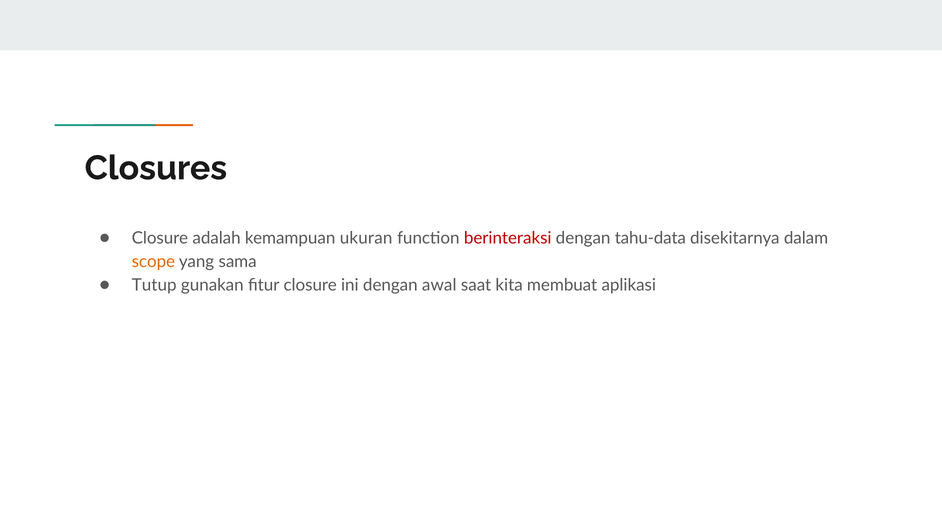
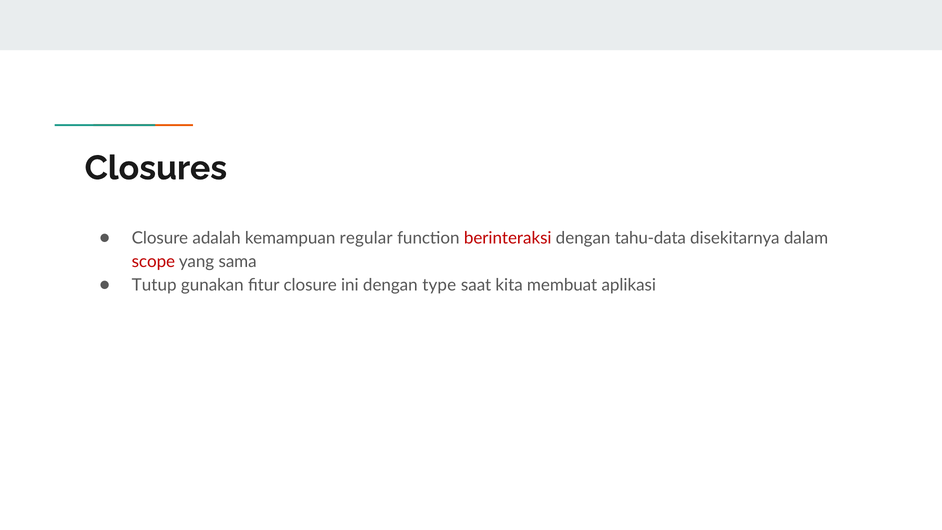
ukuran: ukuran -> regular (366, 238)
scope colour: orange -> red (153, 262)
awal: awal -> type (439, 285)
